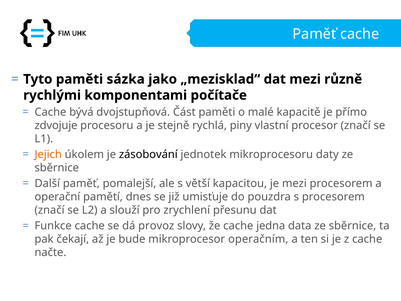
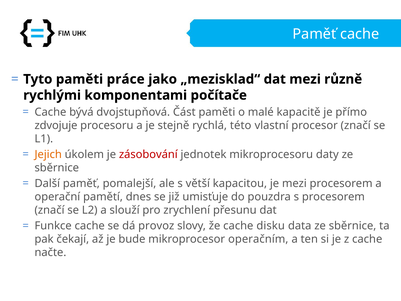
sázka: sázka -> práce (126, 79)
piny: piny -> této (241, 125)
zásobování colour: black -> red (148, 154)
jedna: jedna -> disku (271, 226)
